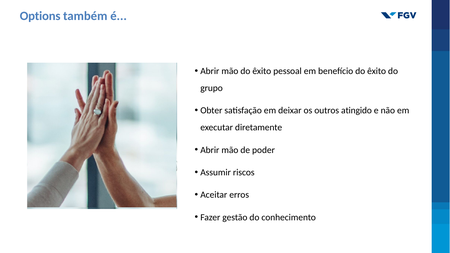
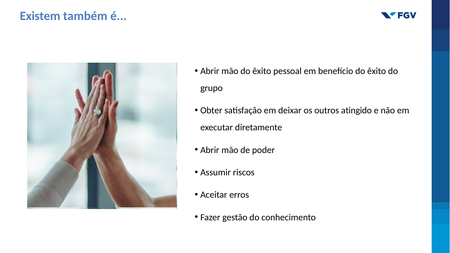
Options: Options -> Existem (40, 16)
